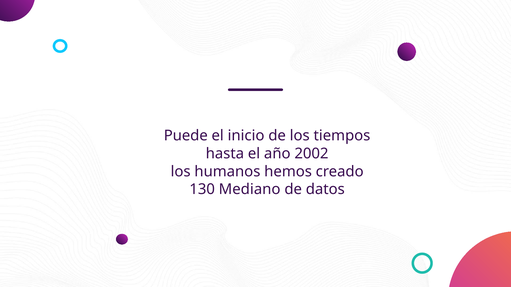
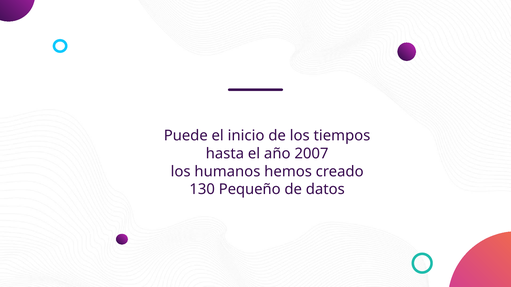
2002: 2002 -> 2007 (311, 154)
Mediano: Mediano -> Pequeño (250, 190)
